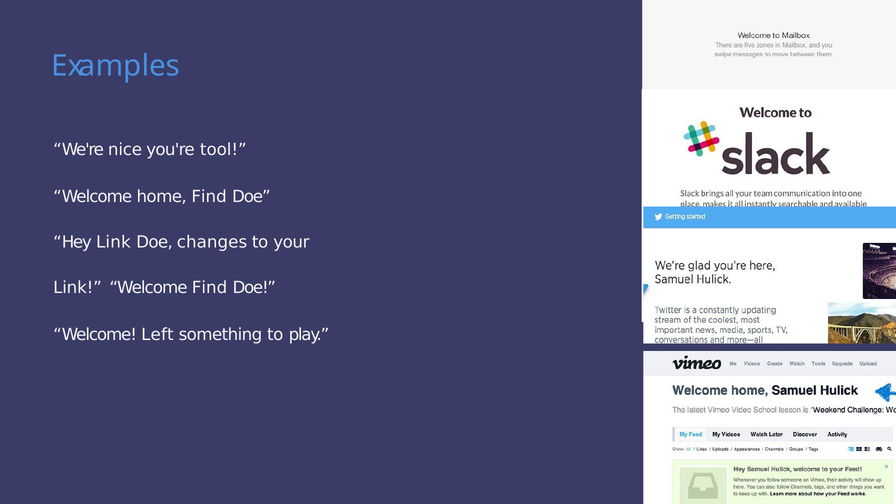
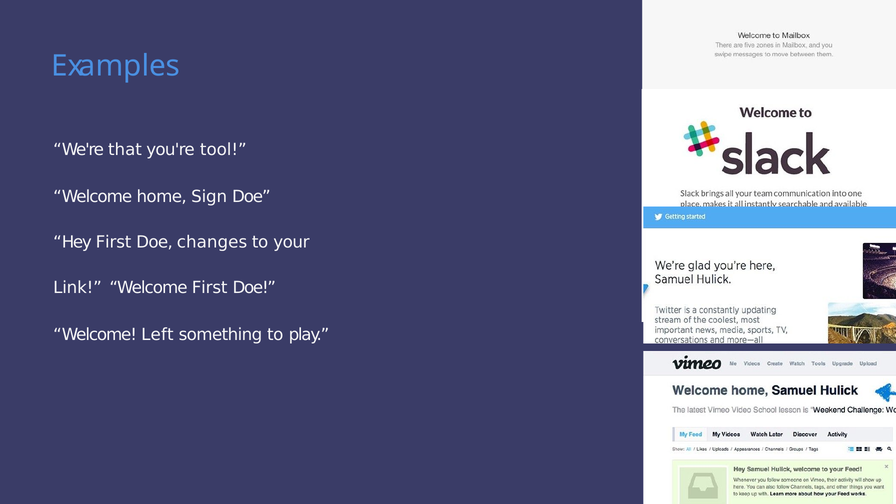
nice: nice -> that (125, 150)
home Find: Find -> Sign (209, 197)
Hey Link: Link -> First (114, 242)
Welcome Find: Find -> First (210, 288)
